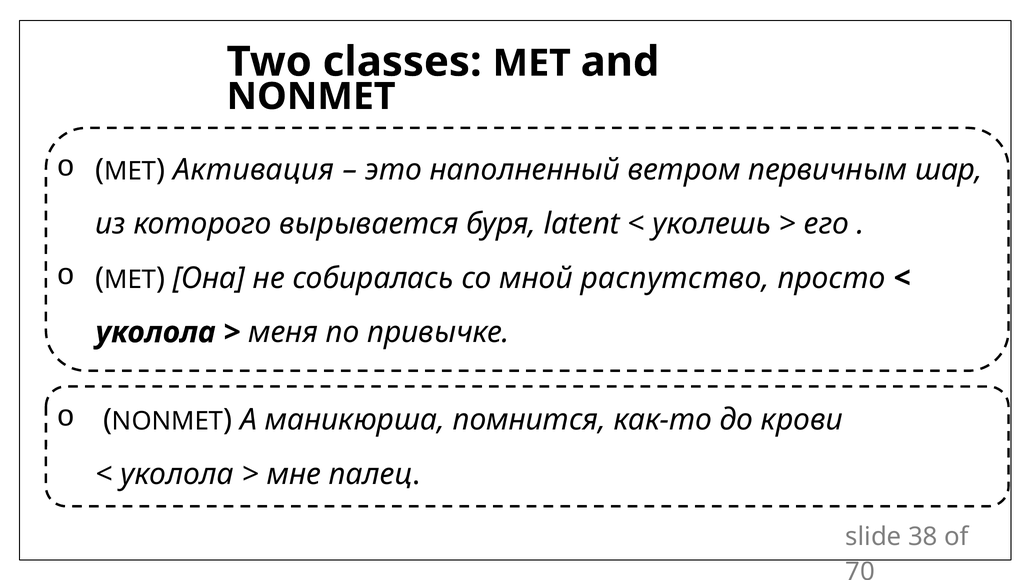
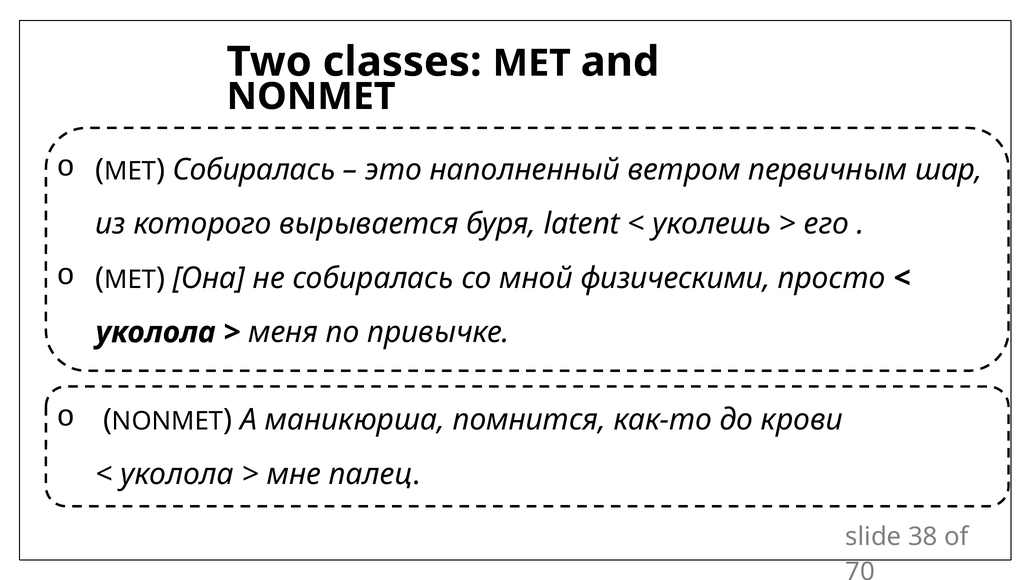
Активация: Активация -> Собиралась (254, 170)
распутство: распутство -> физическими (675, 278)
